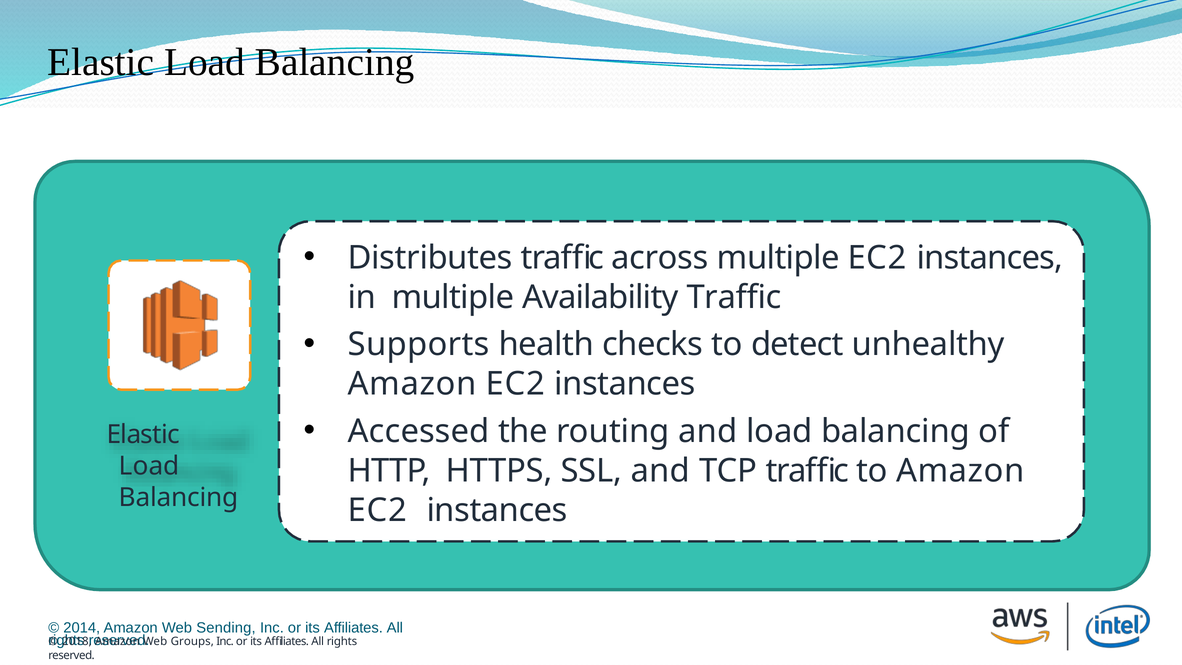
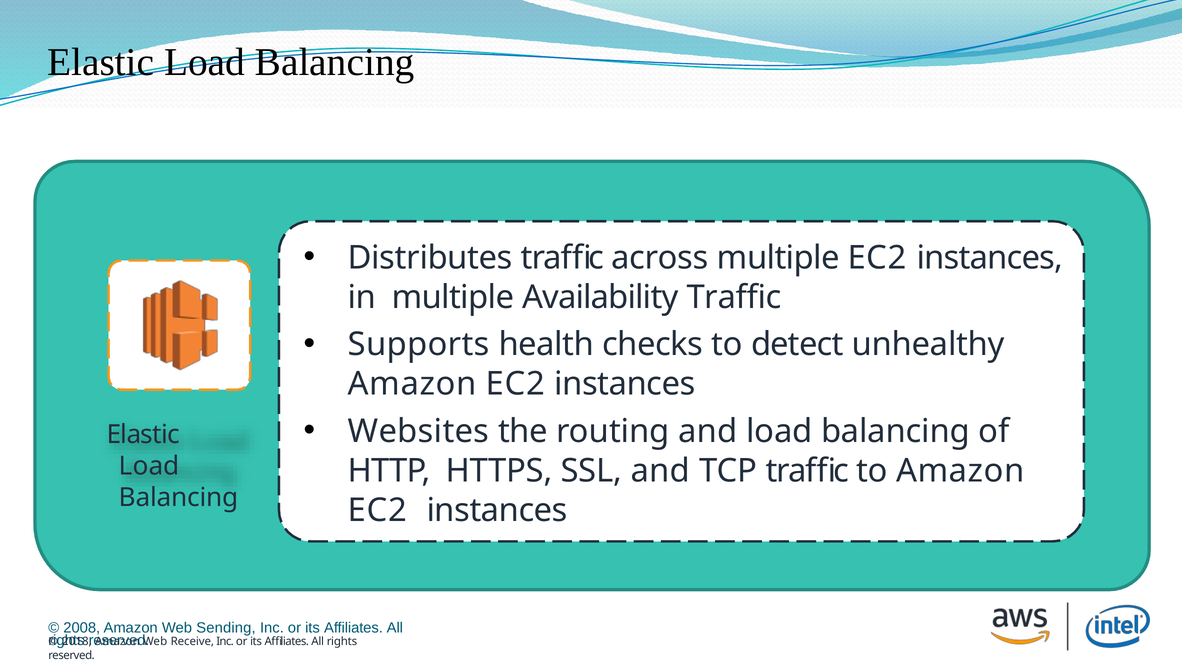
Accessed: Accessed -> Websites (419, 431)
2014: 2014 -> 2008 (82, 628)
Groups: Groups -> Receive (192, 641)
